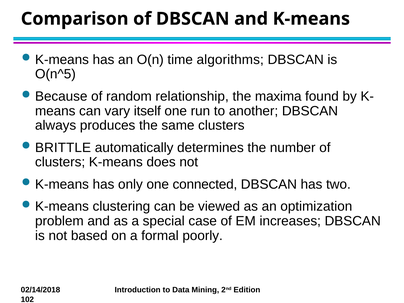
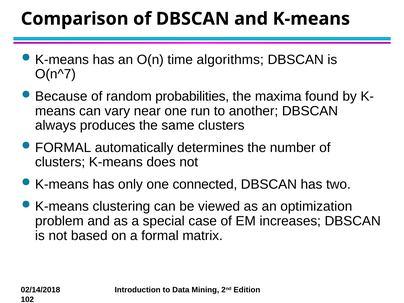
O(n^5: O(n^5 -> O(n^7 (55, 74)
relationship: relationship -> probabilities (192, 96)
itself: itself -> near (147, 111)
BRITTLE: BRITTLE -> FORMAL (63, 148)
poorly: poorly -> matrix (203, 236)
